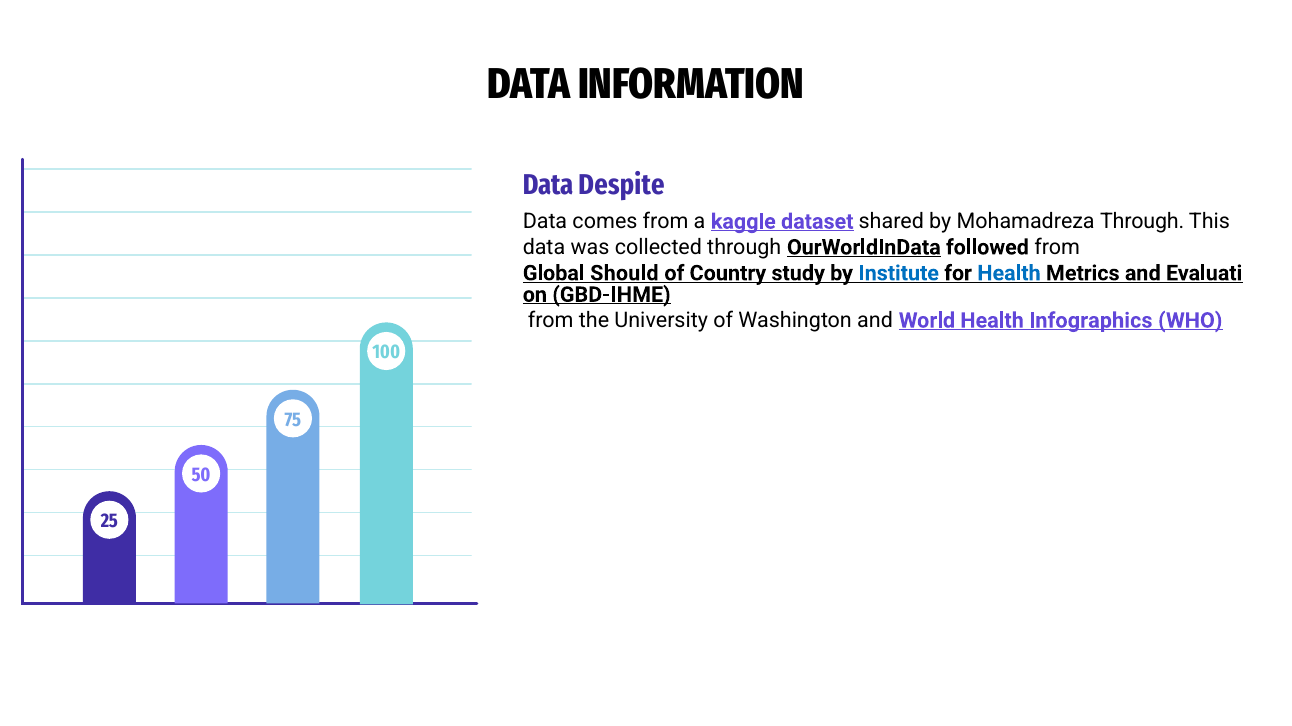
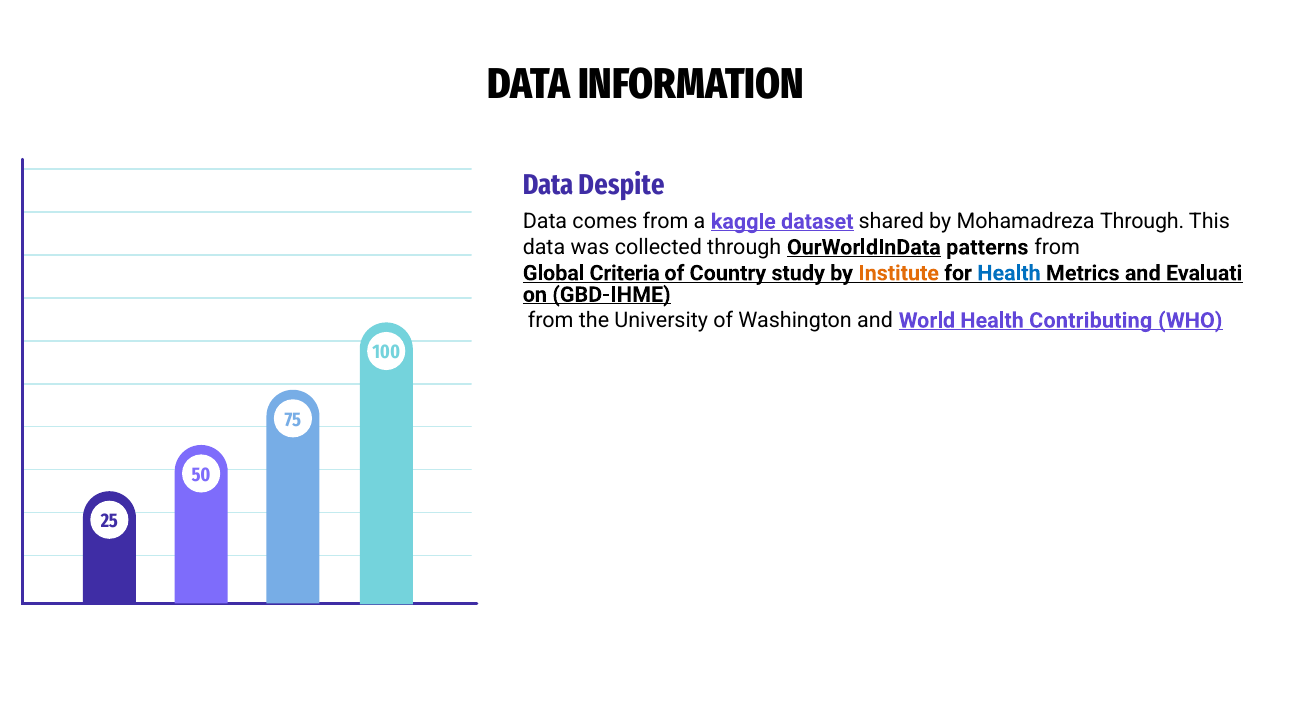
followed: followed -> patterns (987, 248)
Should: Should -> Criteria (625, 273)
Institute colour: blue -> orange (899, 273)
Infographics: Infographics -> Contributing (1091, 321)
